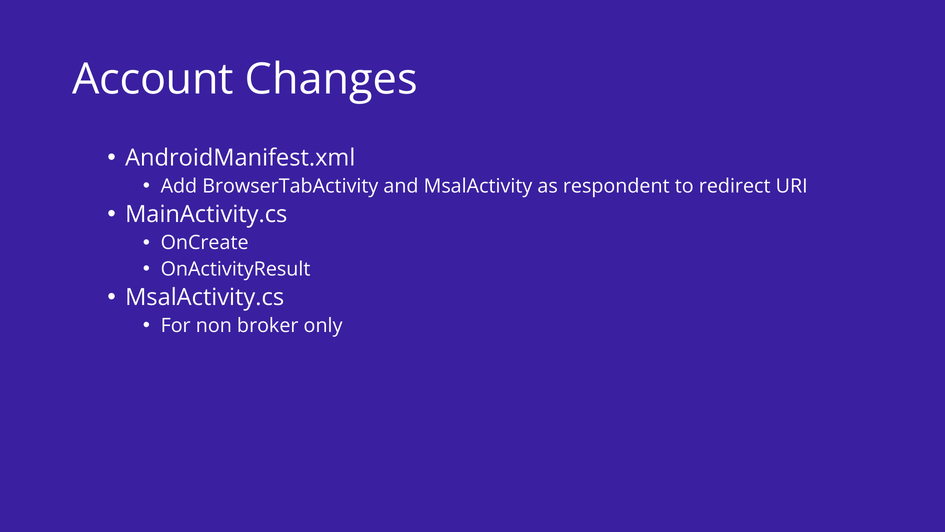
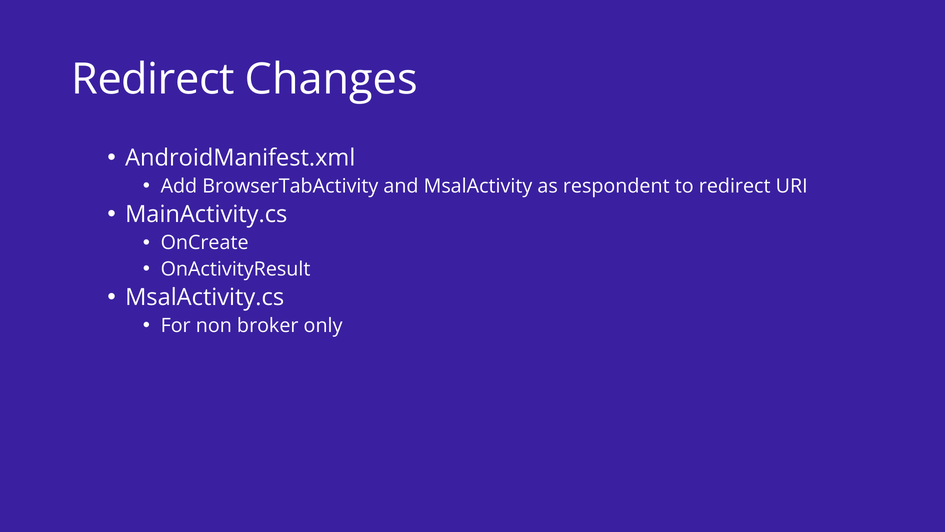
Account: Account -> Redirect (153, 79)
